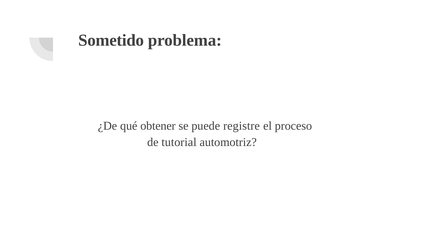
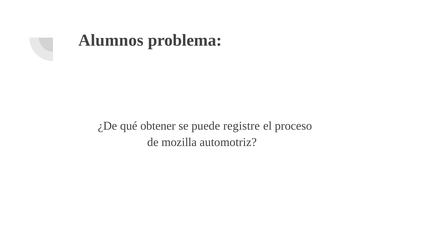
Sometido: Sometido -> Alumnos (111, 40)
tutorial: tutorial -> mozilla (179, 142)
